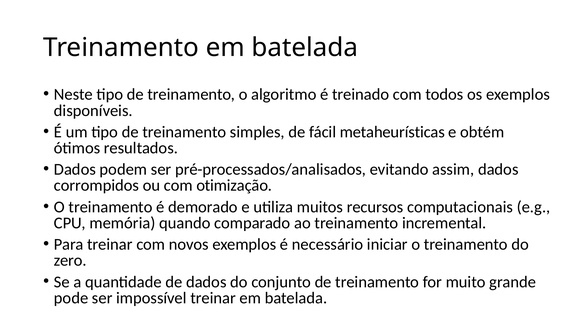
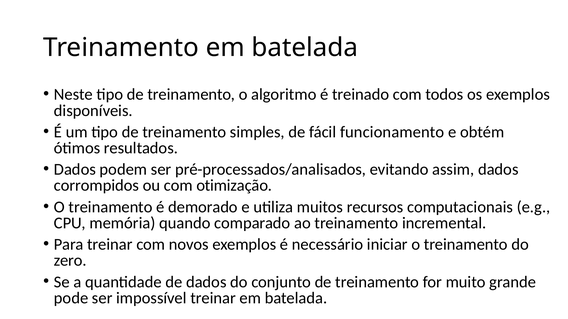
metaheurísticas: metaheurísticas -> funcionamento (392, 132)
